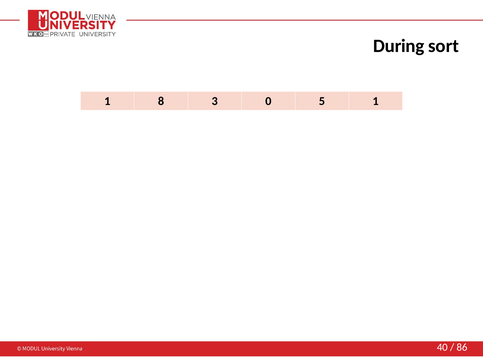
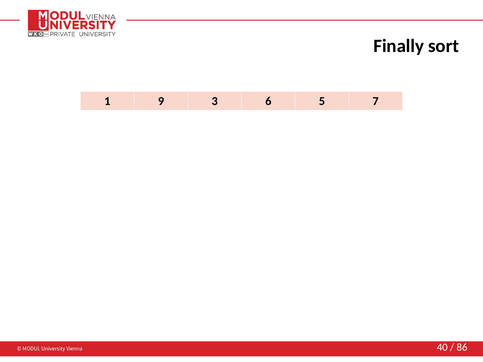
During: During -> Finally (399, 46)
8: 8 -> 9 (161, 101)
0: 0 -> 6 (268, 101)
5 1: 1 -> 7 (376, 101)
